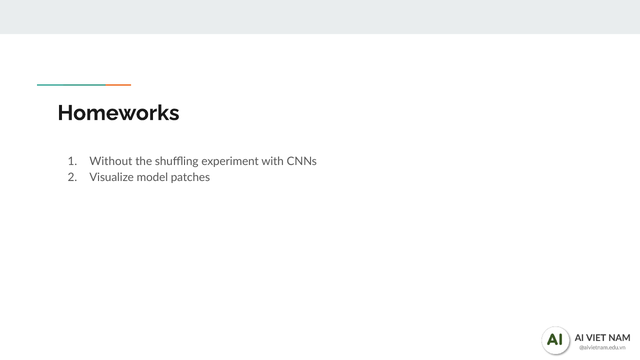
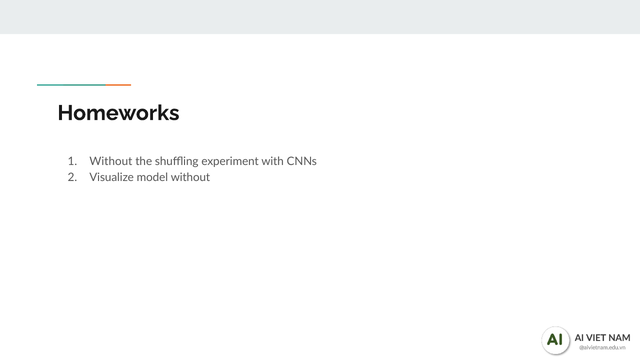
model patches: patches -> without (190, 178)
